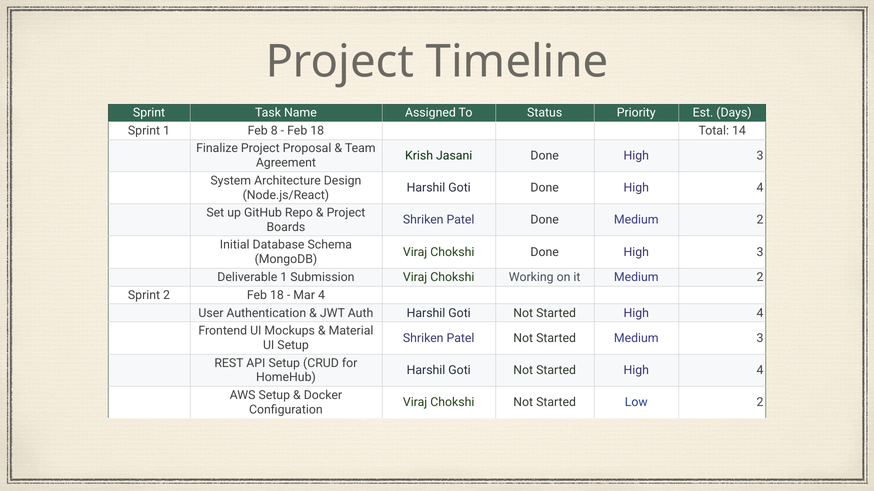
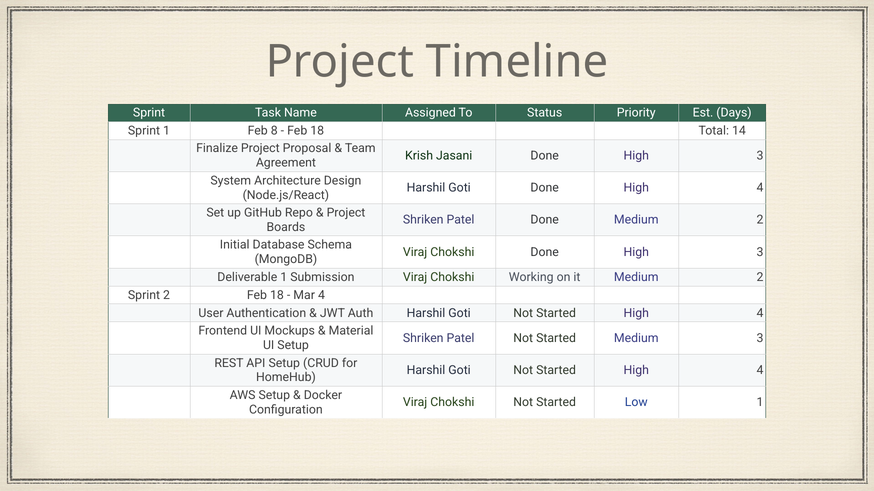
Low 2: 2 -> 1 (760, 403)
